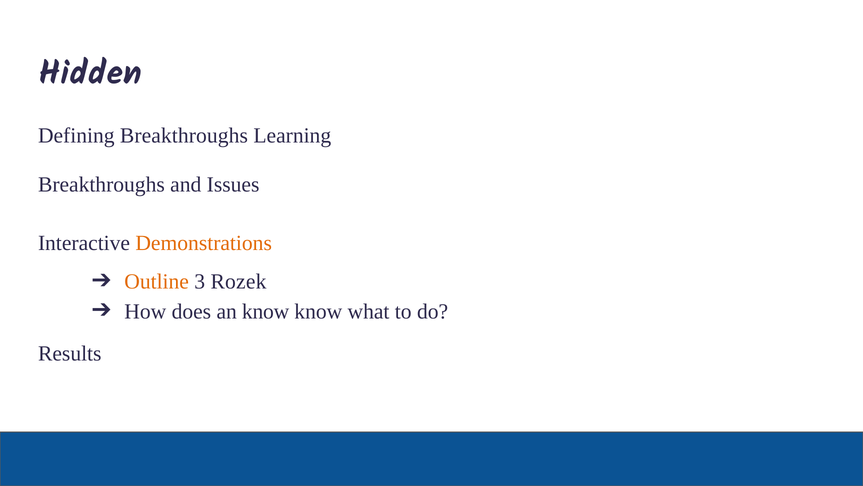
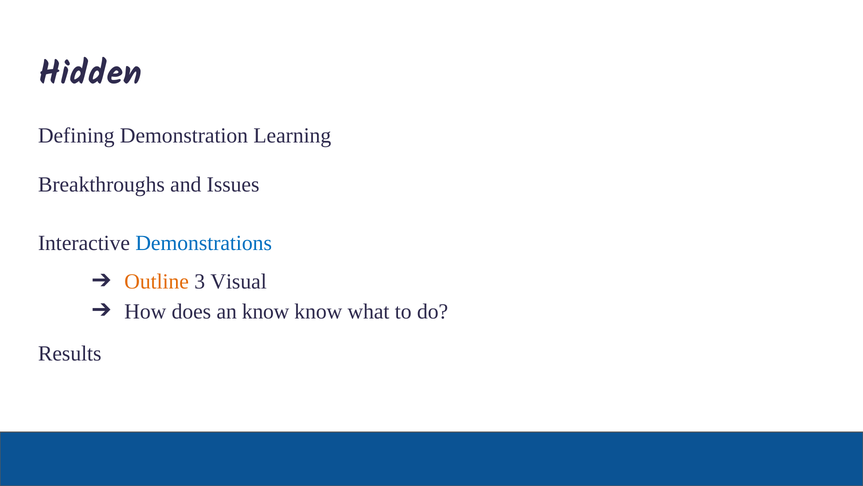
Defining Breakthroughs: Breakthroughs -> Demonstration (184, 136)
Demonstrations colour: orange -> blue (204, 243)
Rozek: Rozek -> Visual (239, 281)
